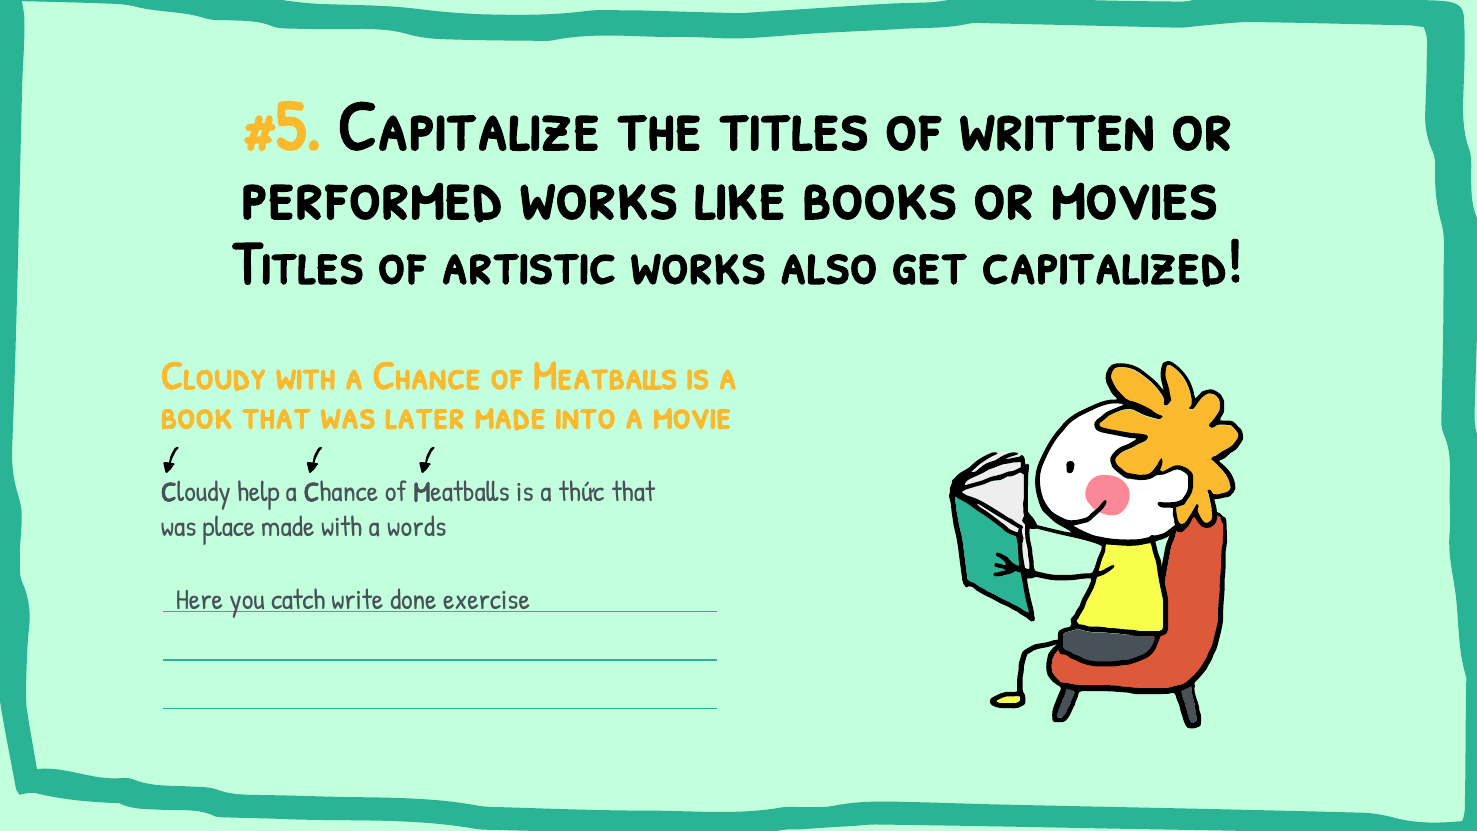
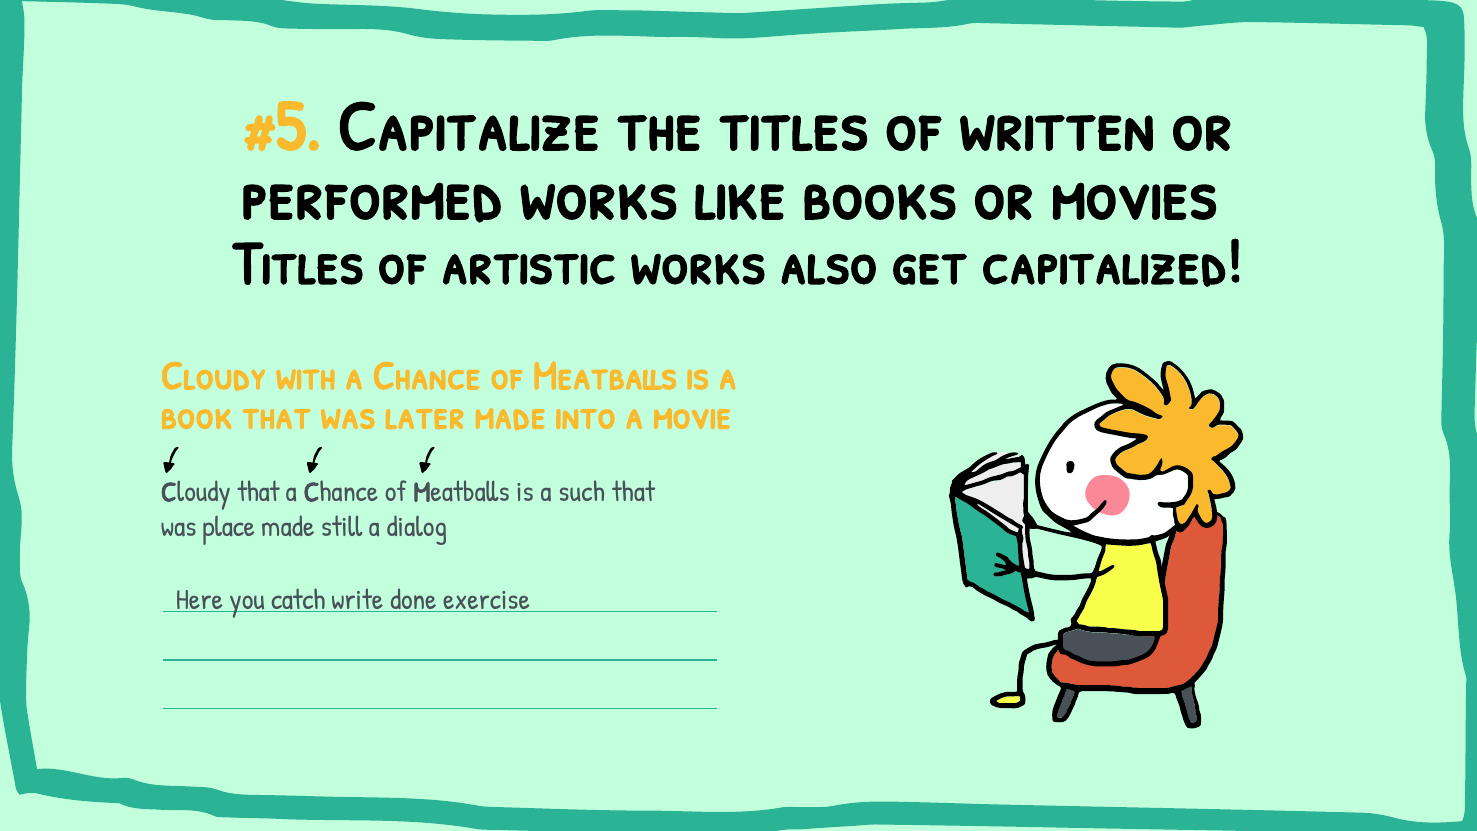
Cloudy help: help -> that (258, 492)
thức: thức -> such (582, 492)
made with: with -> still (342, 526)
words: words -> dialog (417, 526)
